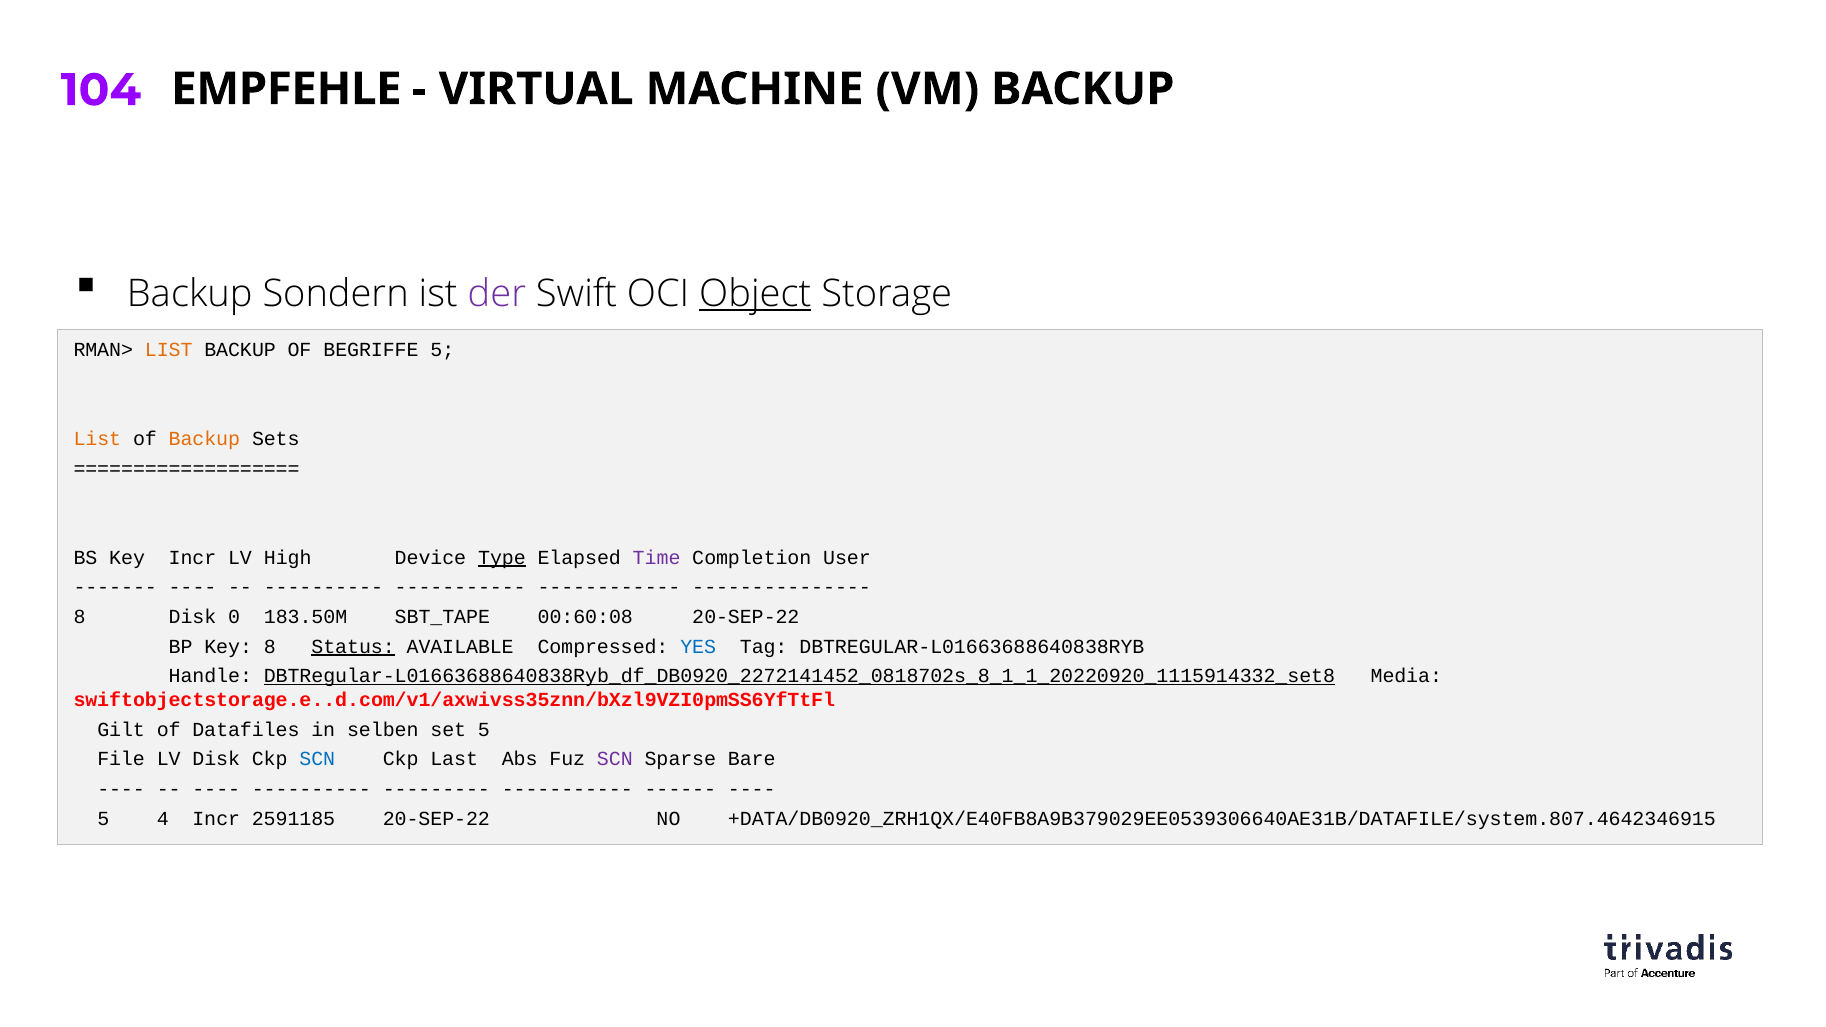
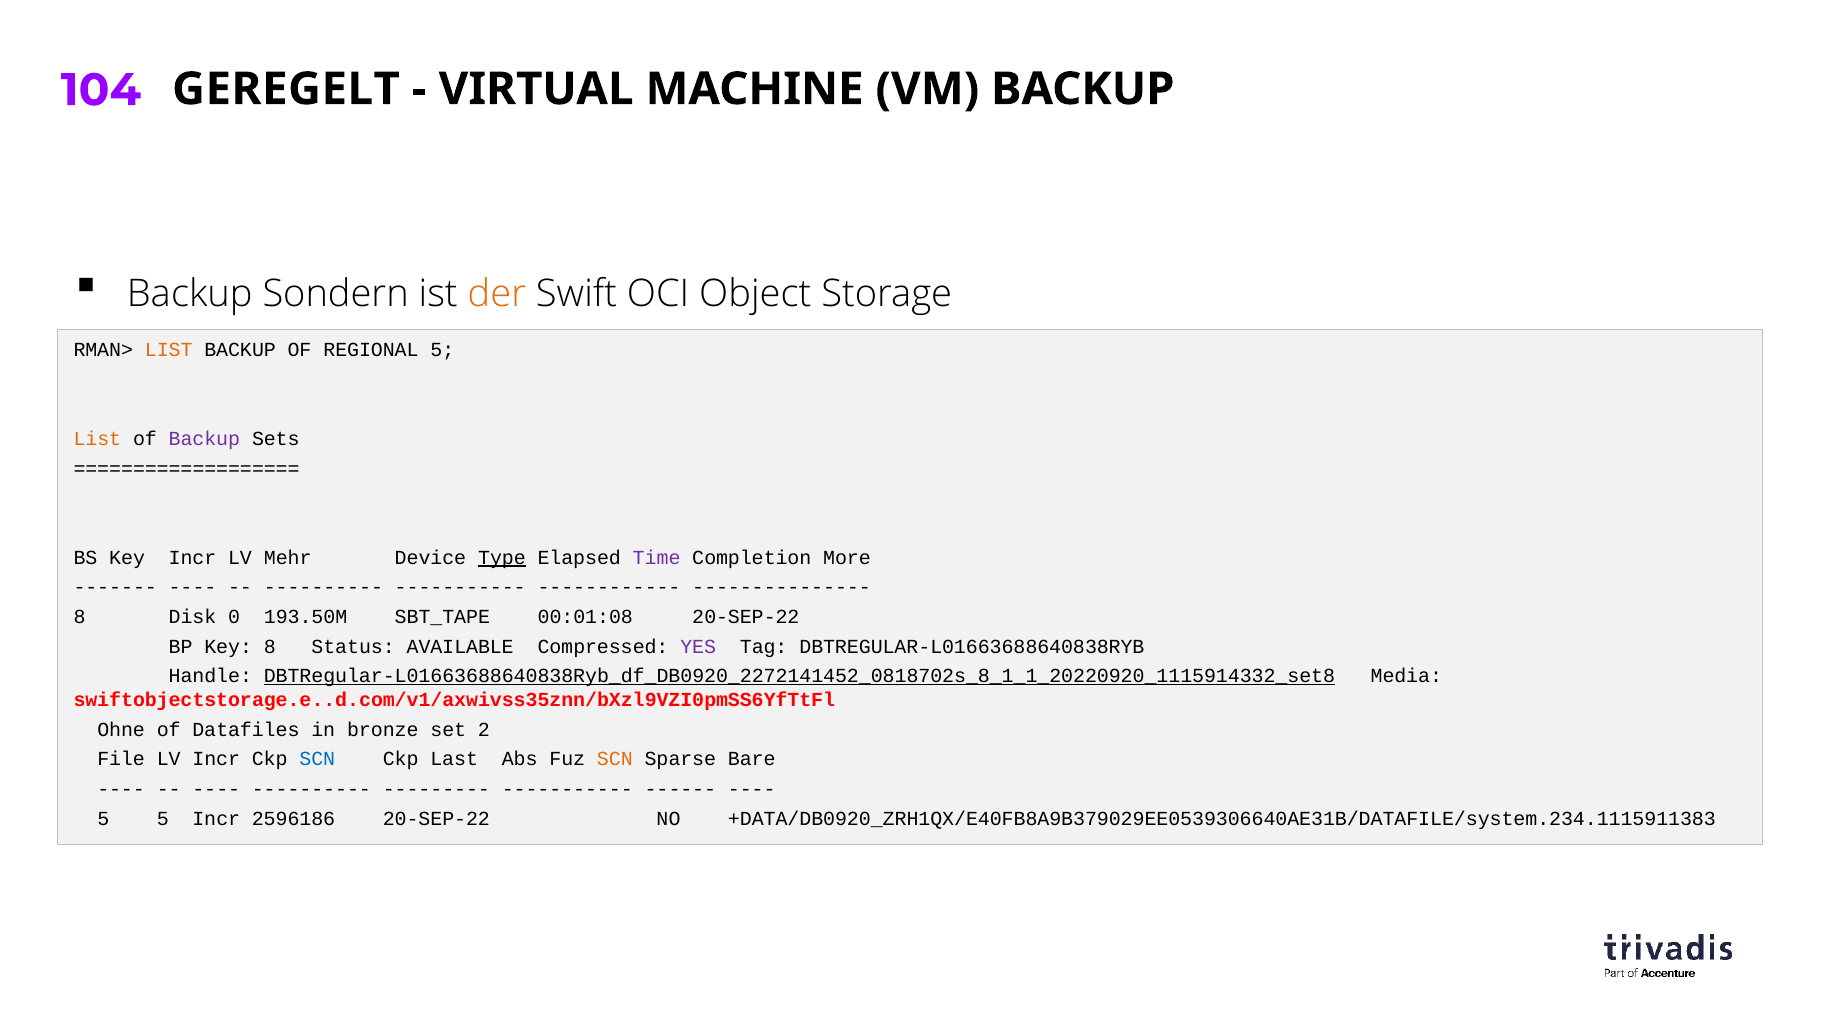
EMPFEHLE: EMPFEHLE -> GEREGELT (286, 89)
der colour: purple -> orange (497, 294)
Object underline: present -> none (755, 294)
BEGRIFFE: BEGRIFFE -> REGIONAL (371, 350)
Backup colour: orange -> purple (204, 439)
High: High -> Mehr (288, 558)
User: User -> More (847, 558)
183.50M: 183.50M -> 193.50M (306, 617)
00:60:08: 00:60:08 -> 00:01:08 (585, 617)
Status underline: present -> none (353, 647)
YES colour: blue -> purple (698, 647)
Gilt: Gilt -> Ohne (121, 730)
selben: selben -> bronze (383, 730)
set 5: 5 -> 2 (484, 730)
LV Disk: Disk -> Incr (216, 759)
SCN colour: purple -> orange (615, 759)
5 4: 4 -> 5 (163, 819)
2591185: 2591185 -> 2596186 (293, 819)
+DATA/DB0920_ZRH1QX/E40FB8A9B379029EE0539306640AE31B/DATAFILE/system.807.4642346915: +DATA/DB0920_ZRH1QX/E40FB8A9B379029EE0539306640AE31B/DATAFILE/system.807.4642346915 -> +DATA/DB0920_ZRH1QX/E40FB8A9B379029EE0539306640AE31B/DATAFILE/system.234.1115911383 (1222, 819)
